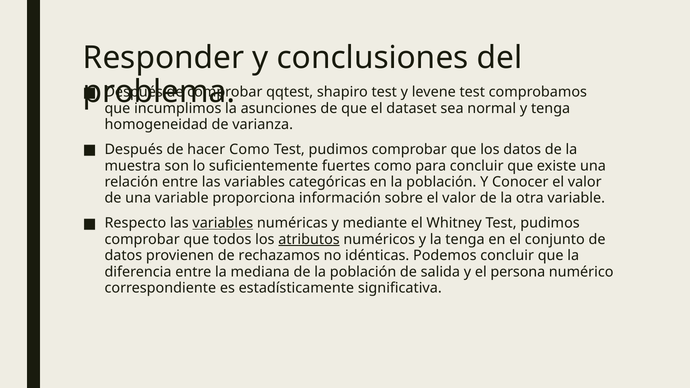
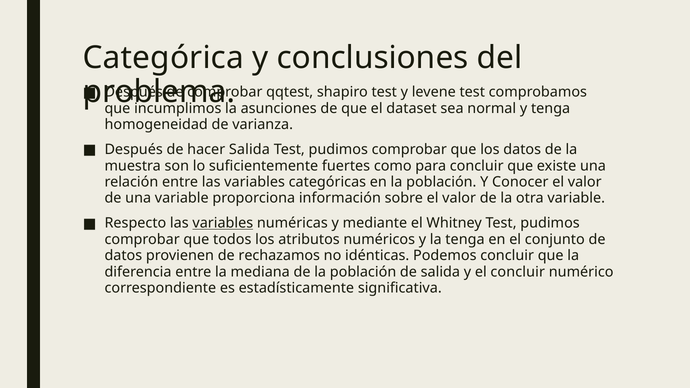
Responder: Responder -> Categórica (163, 58)
hacer Como: Como -> Salida (249, 150)
atributos underline: present -> none (309, 239)
el persona: persona -> concluir (518, 272)
